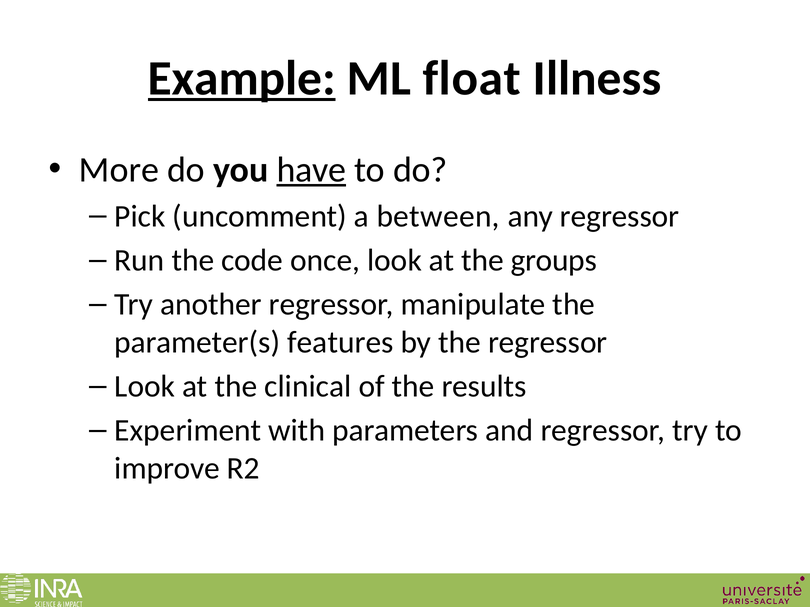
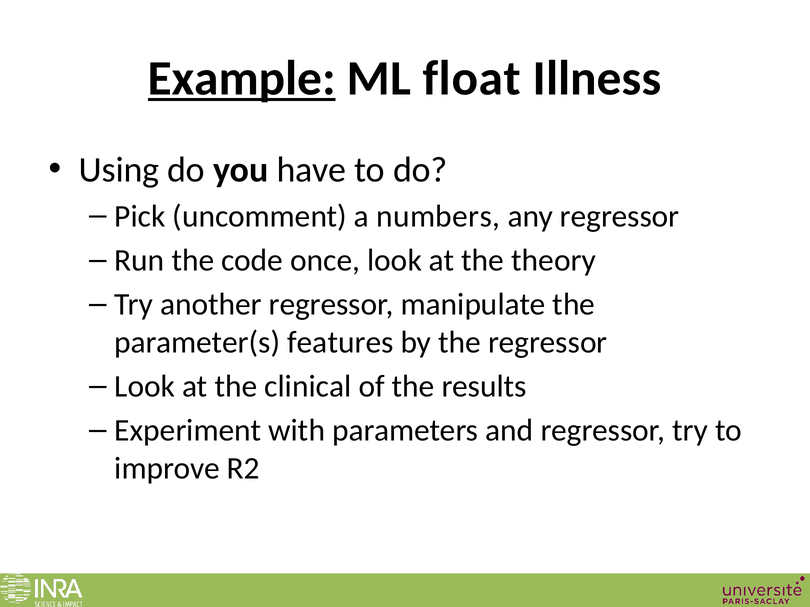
More: More -> Using (119, 170)
have underline: present -> none (311, 170)
between: between -> numbers (438, 216)
groups: groups -> theory (554, 261)
